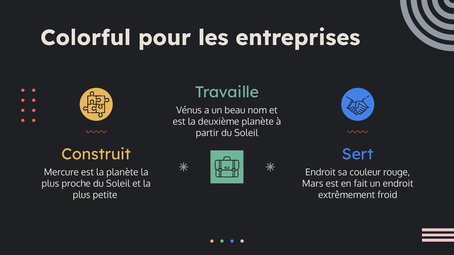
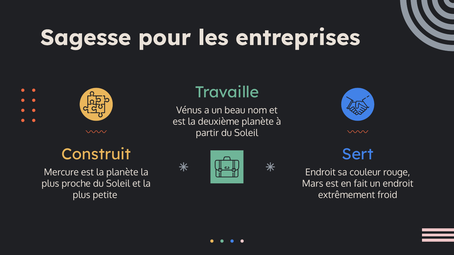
Colorful: Colorful -> Sagesse (86, 38)
